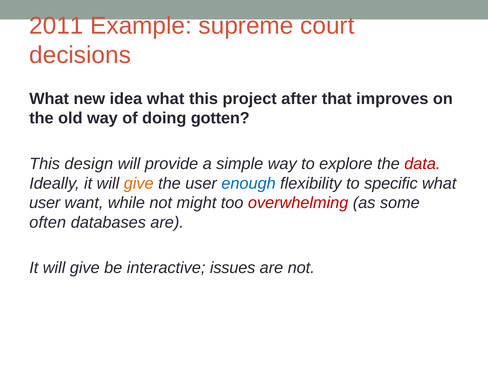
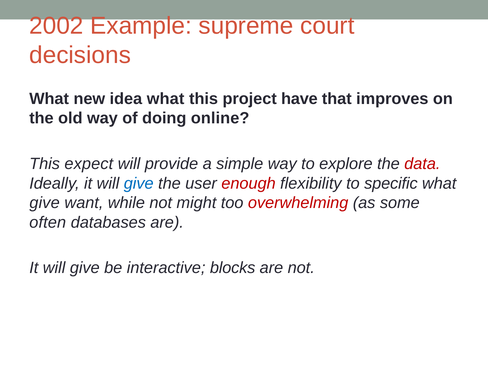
2011: 2011 -> 2002 (56, 26)
after: after -> have (299, 99)
gotten: gotten -> online (220, 118)
design: design -> expect (89, 164)
give colour: orange -> blue (139, 183)
enough colour: blue -> red (249, 183)
user: user -> give (45, 203)
issues: issues -> blocks (233, 268)
